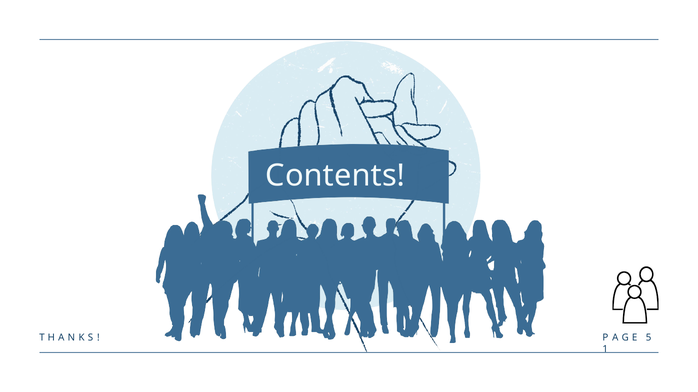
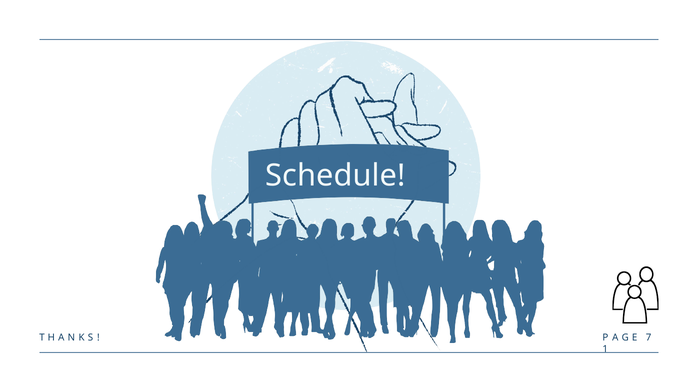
Contents: Contents -> Schedule (335, 176)
5: 5 -> 7 (649, 338)
